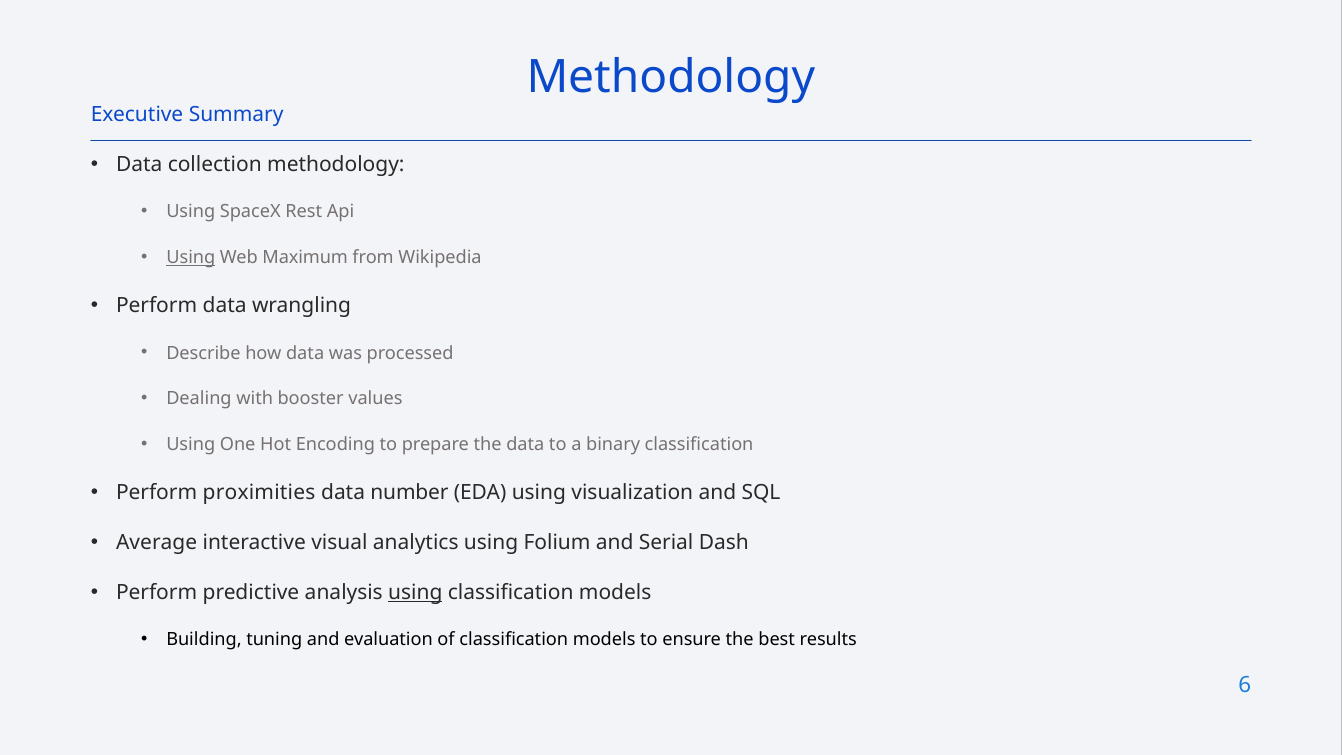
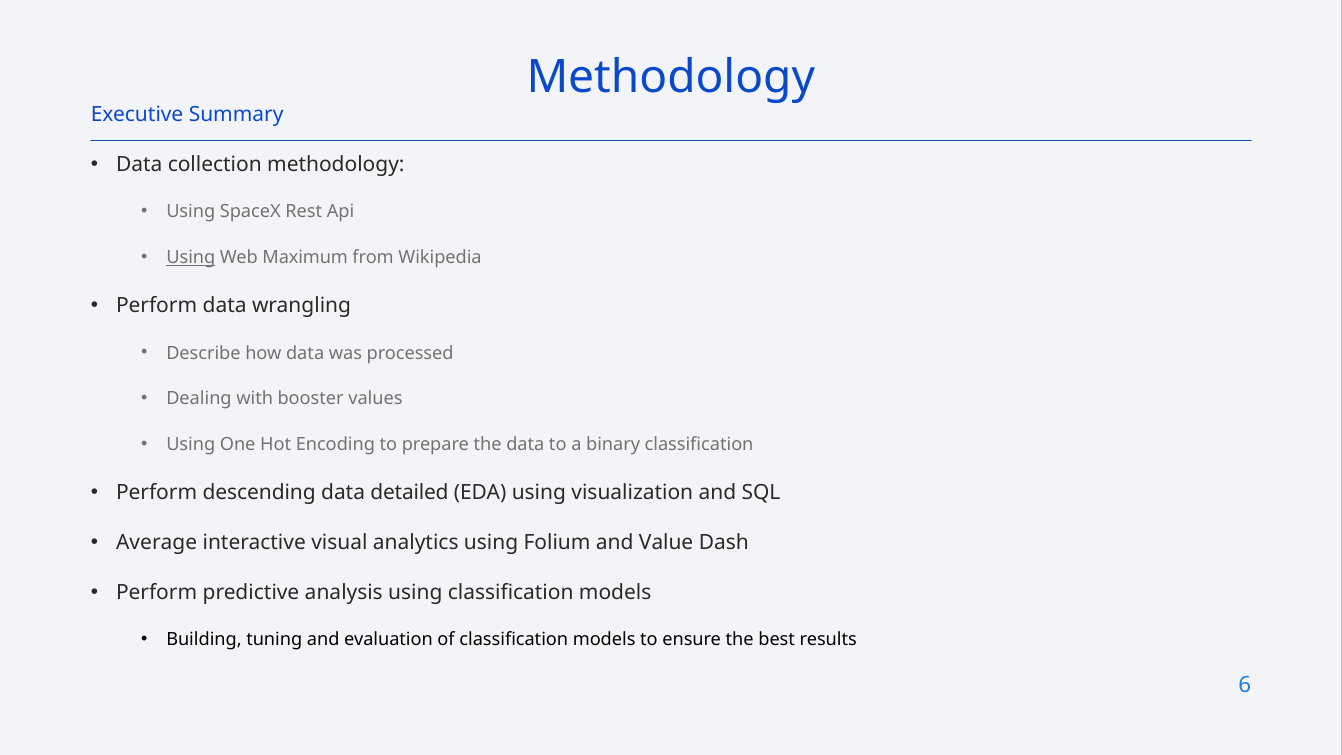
proximities: proximities -> descending (259, 493)
number: number -> detailed (410, 493)
Serial: Serial -> Value (666, 543)
using underline: present -> none (415, 592)
